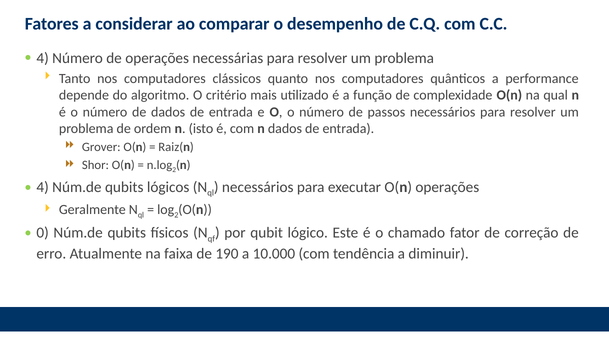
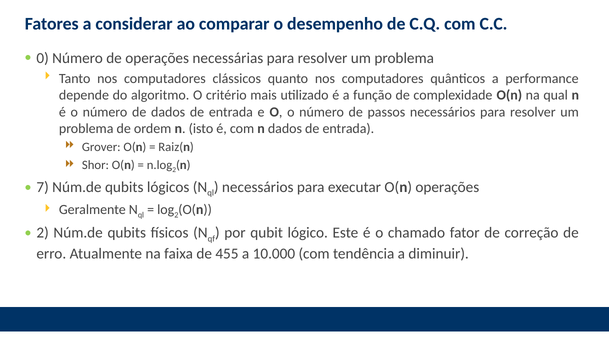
4: 4 -> 0 (43, 58)
4: 4 -> 7 (43, 187)
0: 0 -> 2 (43, 232)
190: 190 -> 455 (227, 253)
